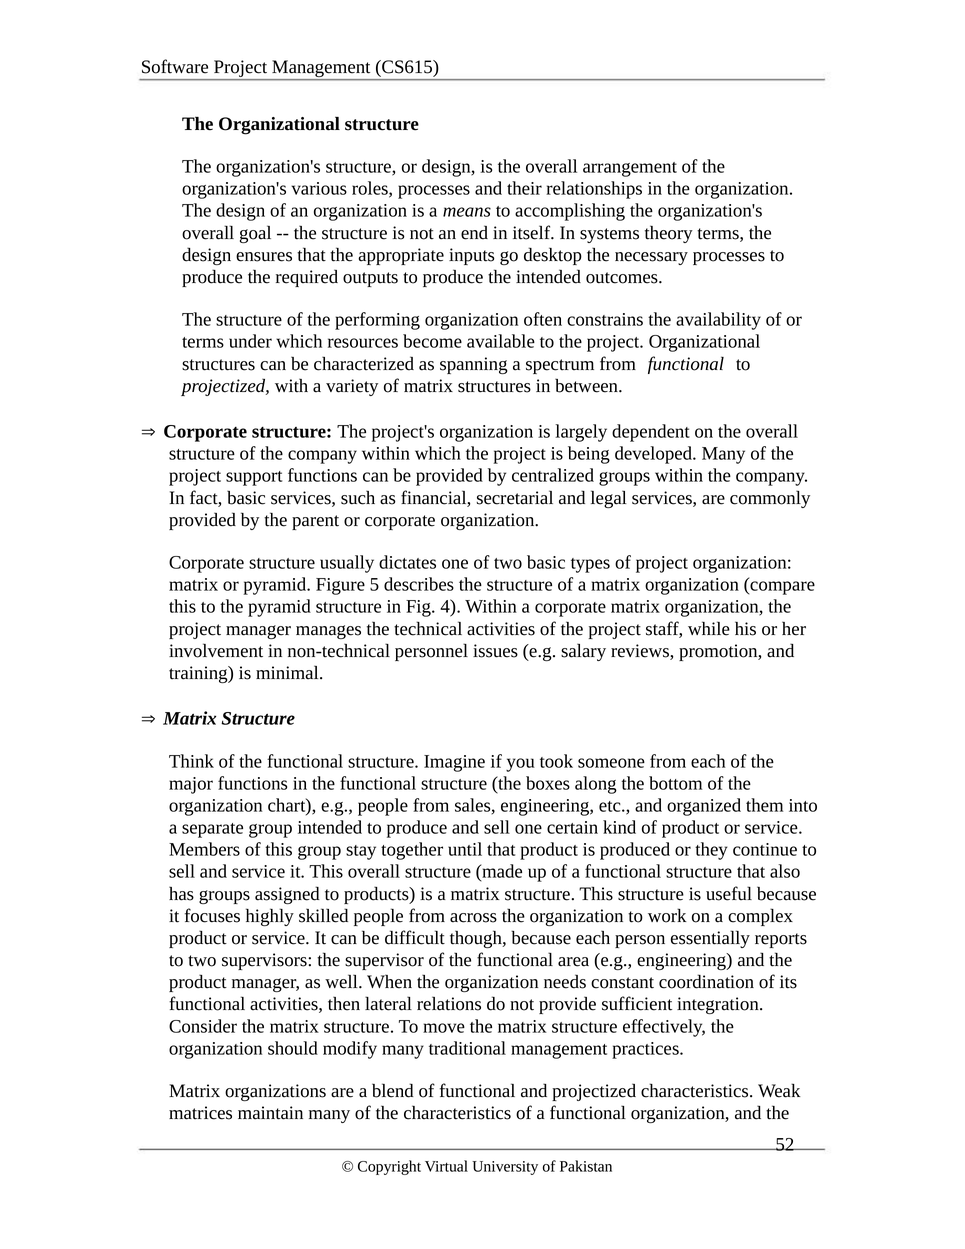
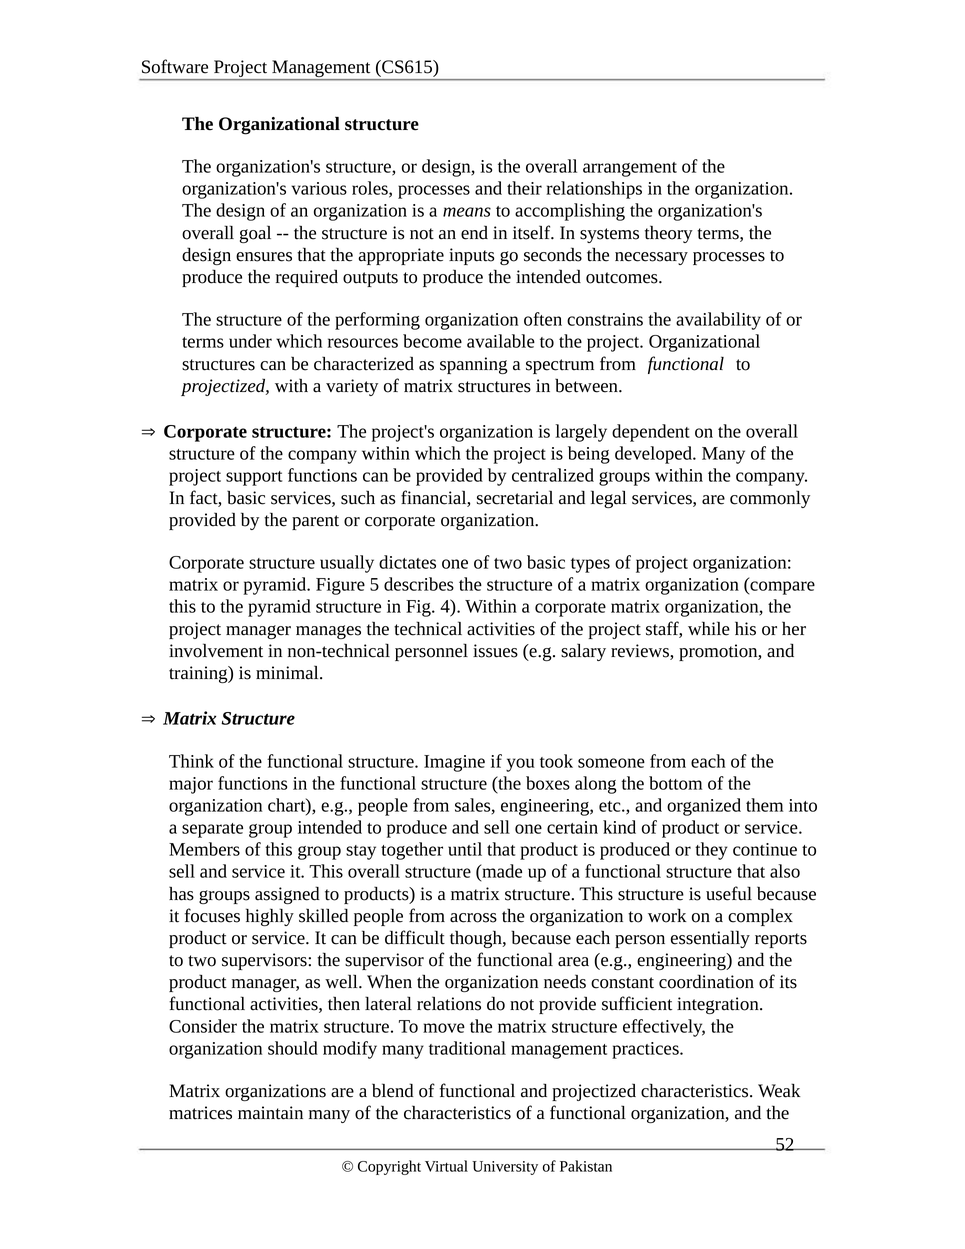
desktop: desktop -> seconds (553, 255)
